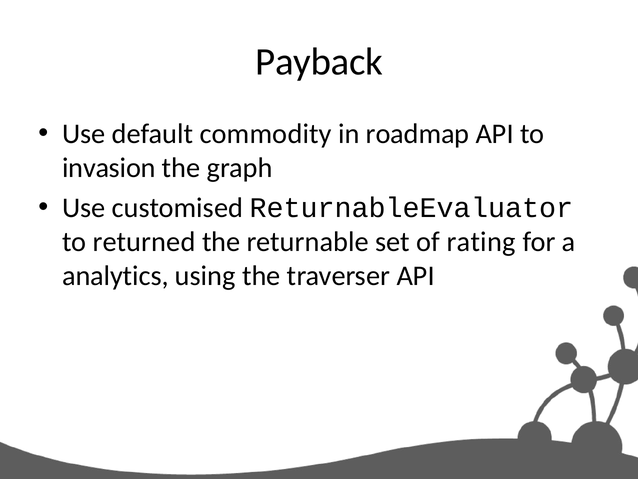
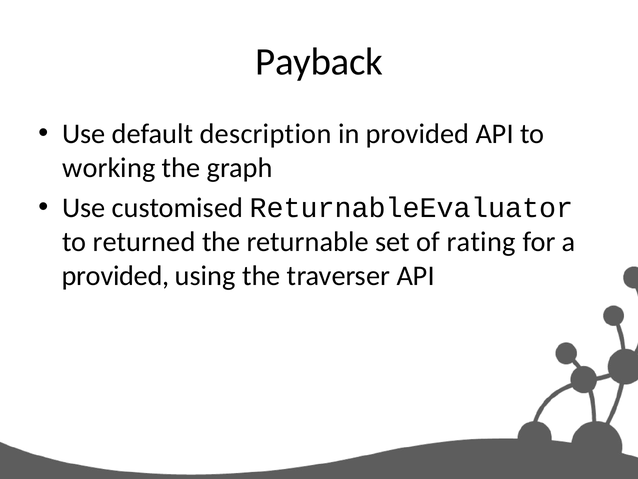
commodity: commodity -> description (266, 134)
in roadmap: roadmap -> provided (418, 134)
invasion: invasion -> working (109, 168)
analytics: analytics -> provided (115, 276)
